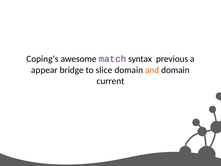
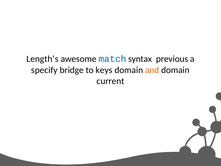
Coping’s: Coping’s -> Length’s (42, 59)
match colour: purple -> blue (112, 59)
appear: appear -> specify (44, 70)
slice: slice -> keys (104, 70)
